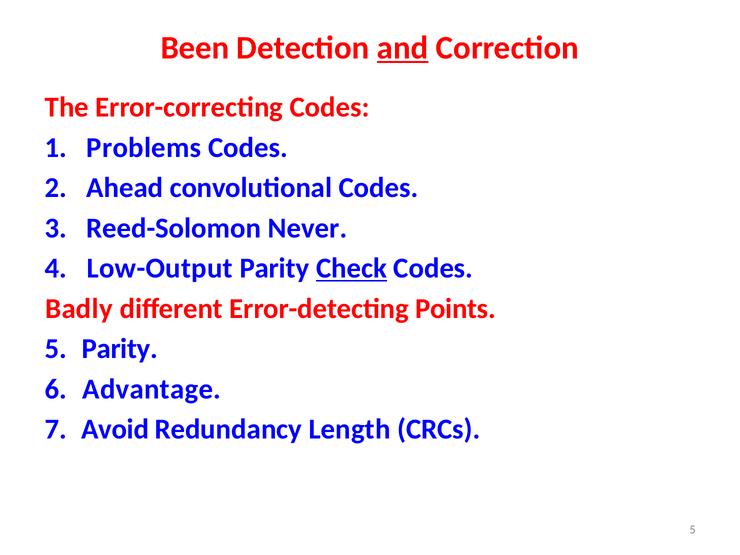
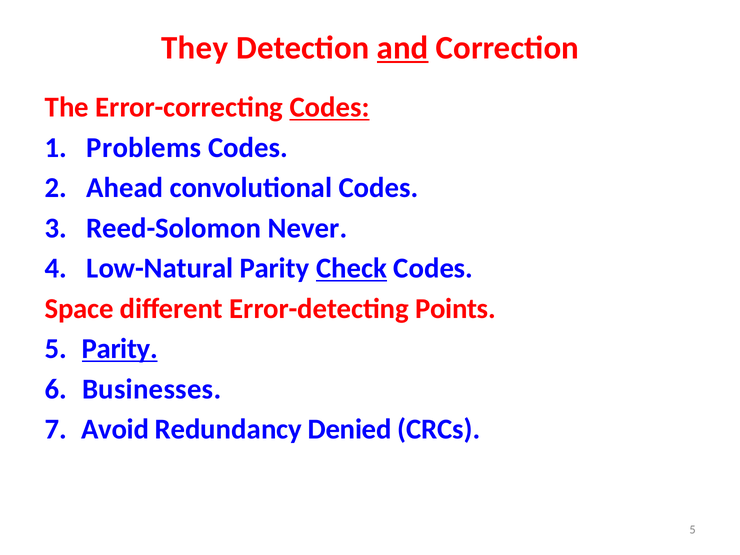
Been: Been -> They (195, 48)
Codes underline: none -> present (330, 107)
Low-Output: Low-Output -> Low-Natural (160, 268)
Badly: Badly -> Space (79, 309)
Parity underline: none -> present (120, 349)
Advantage: Advantage -> Businesses (152, 389)
Length: Length -> Denied (350, 429)
